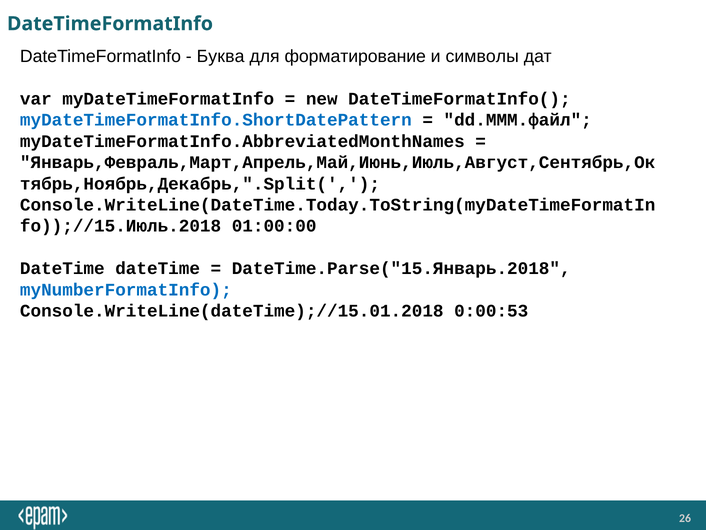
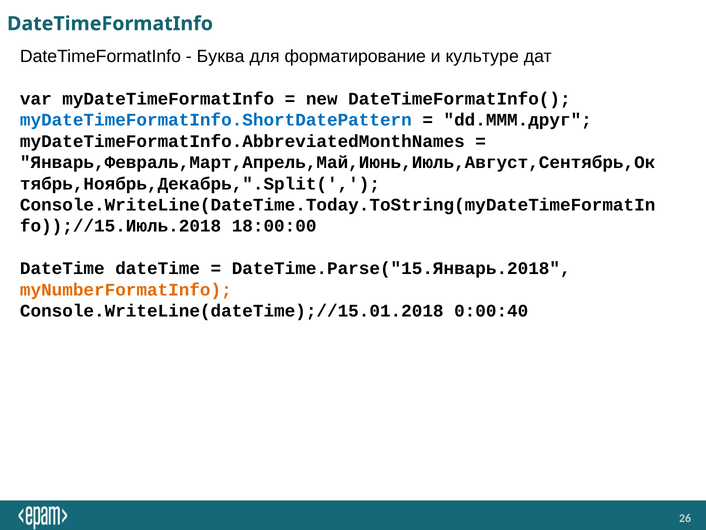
символы: символы -> культуре (482, 56)
dd.MMM.файл: dd.MMM.файл -> dd.MMM.друг (518, 120)
01:00:00: 01:00:00 -> 18:00:00 (274, 226)
myNumberFormatInfo colour: blue -> orange (126, 289)
0:00:53: 0:00:53 -> 0:00:40 (491, 311)
